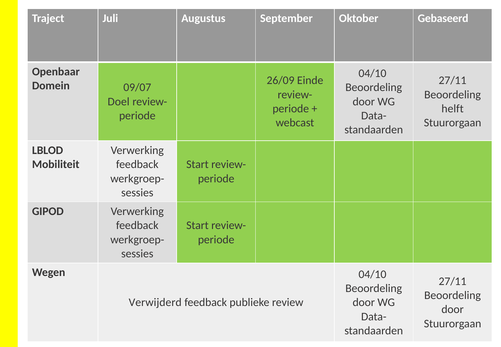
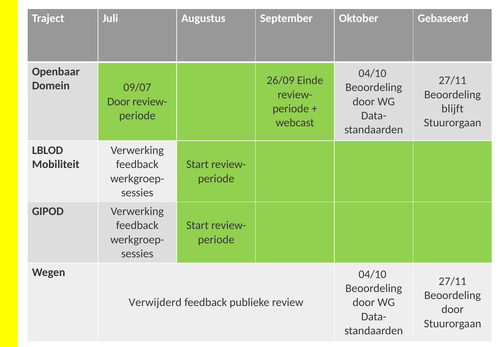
Doel: Doel -> Door (119, 102)
helft: helft -> blijft (453, 109)
